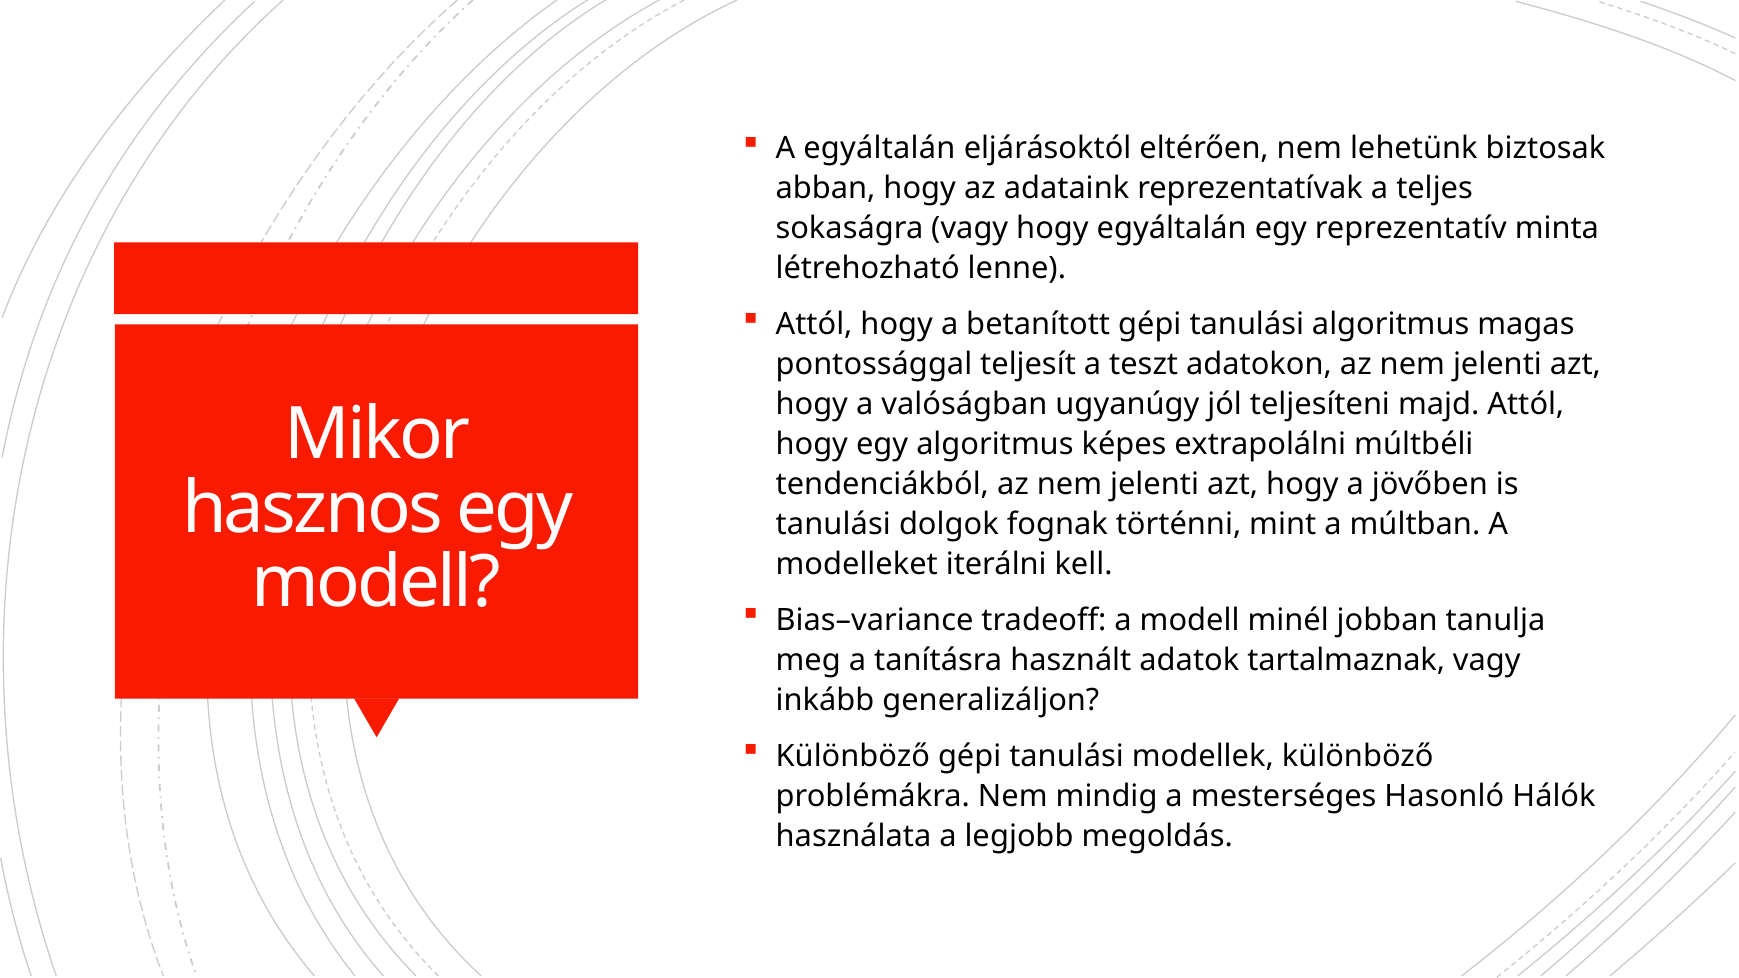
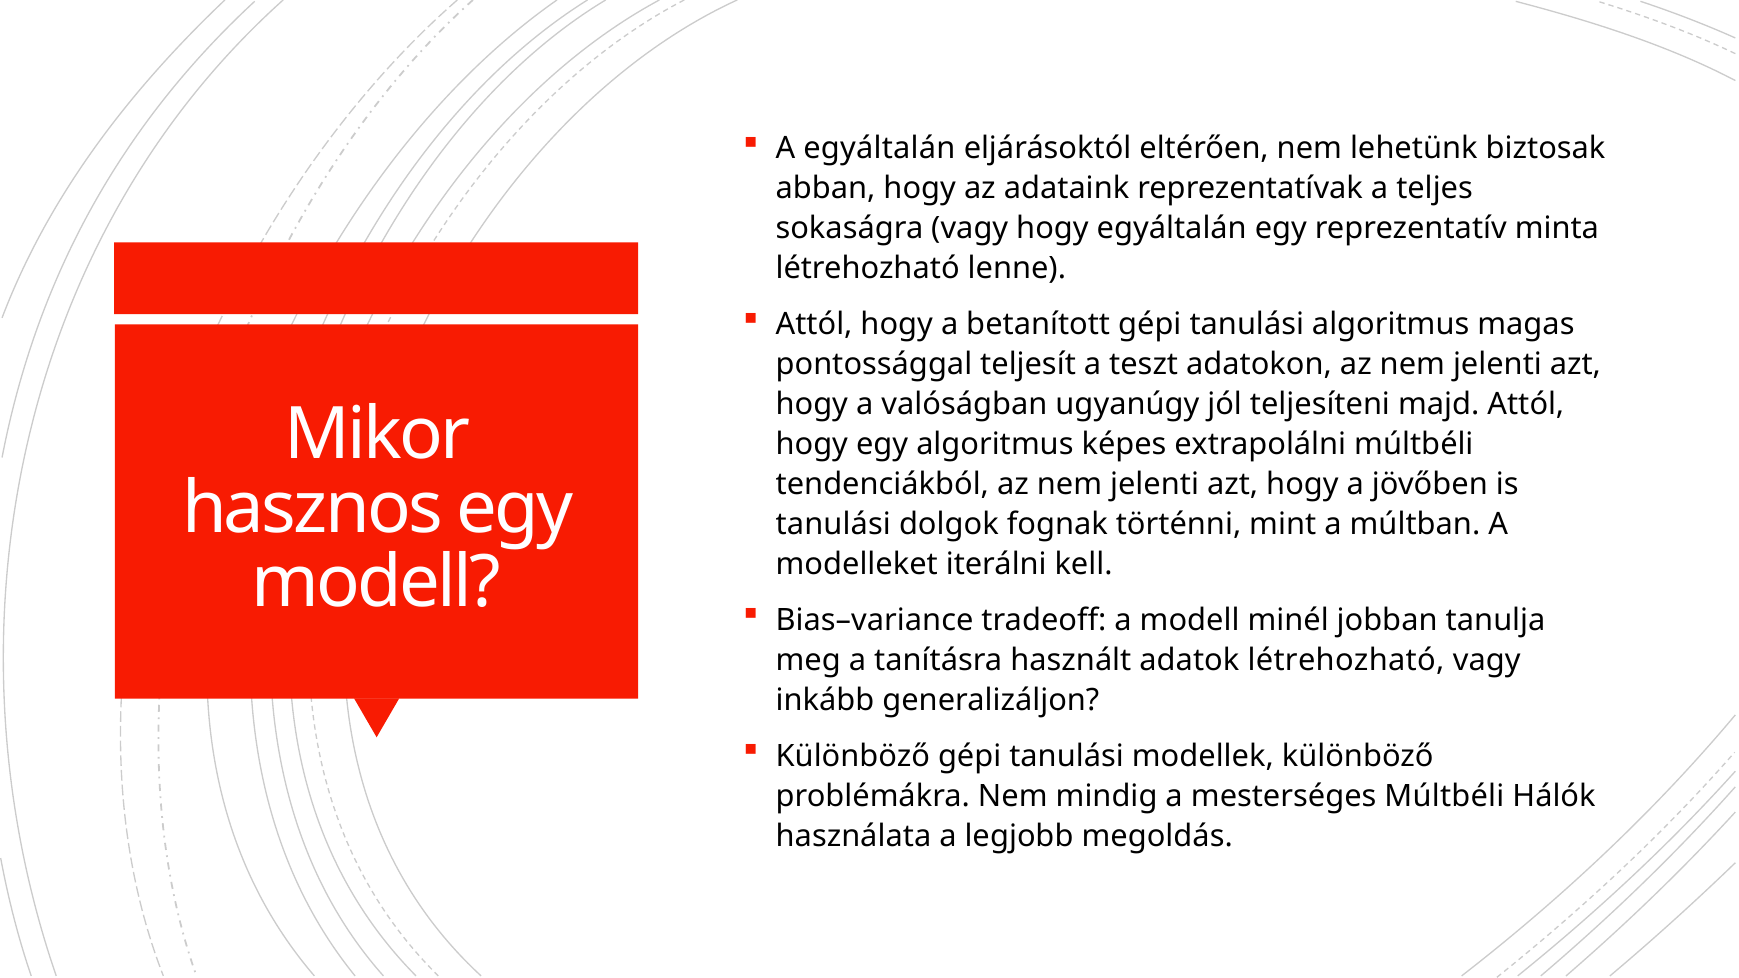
adatok tartalmaznak: tartalmaznak -> létrehozható (1346, 660)
mesterséges Hasonló: Hasonló -> Múltbéli (1444, 796)
